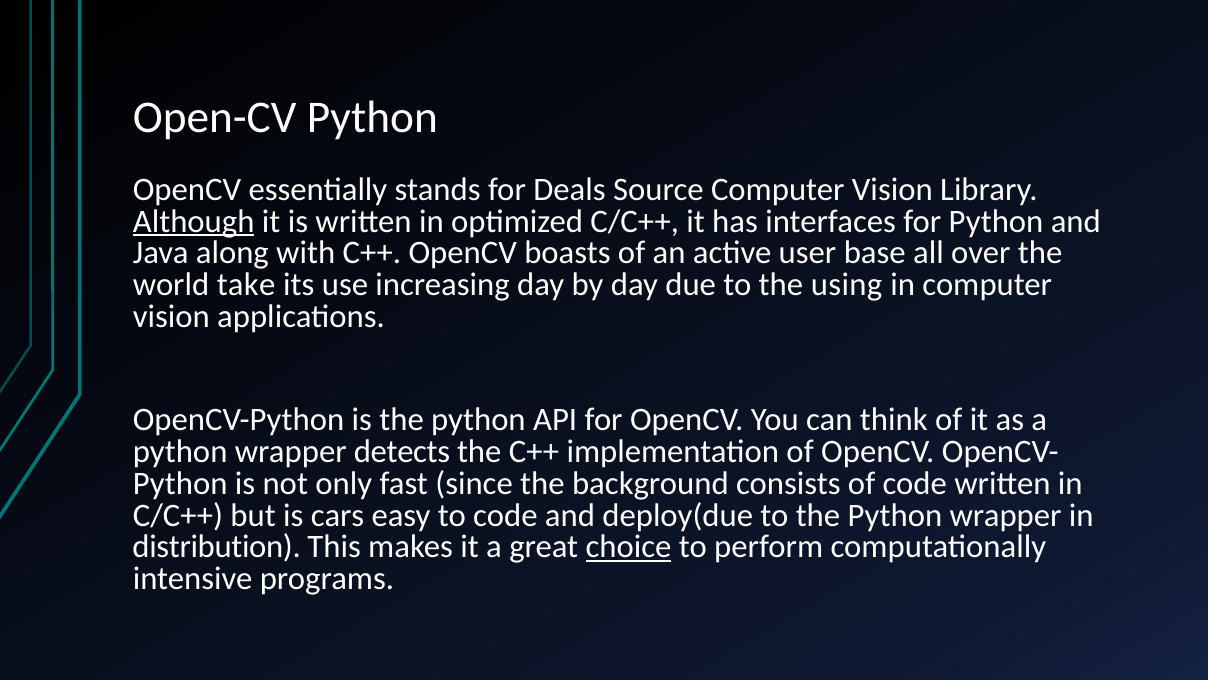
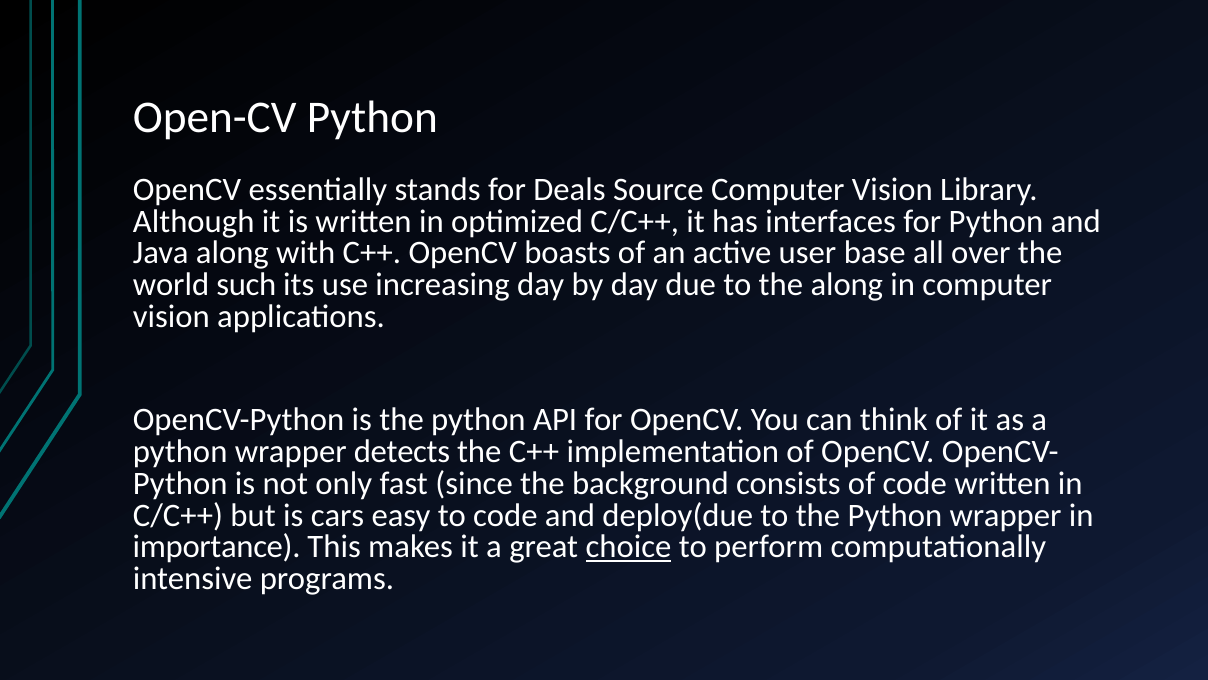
Although underline: present -> none (194, 221)
take: take -> such (246, 285)
the using: using -> along (847, 285)
distribution: distribution -> importance (217, 547)
